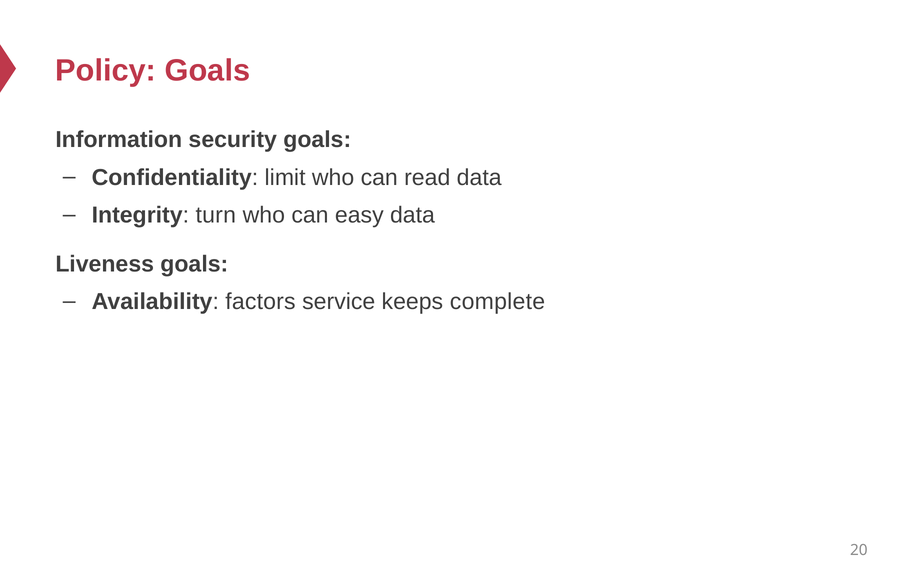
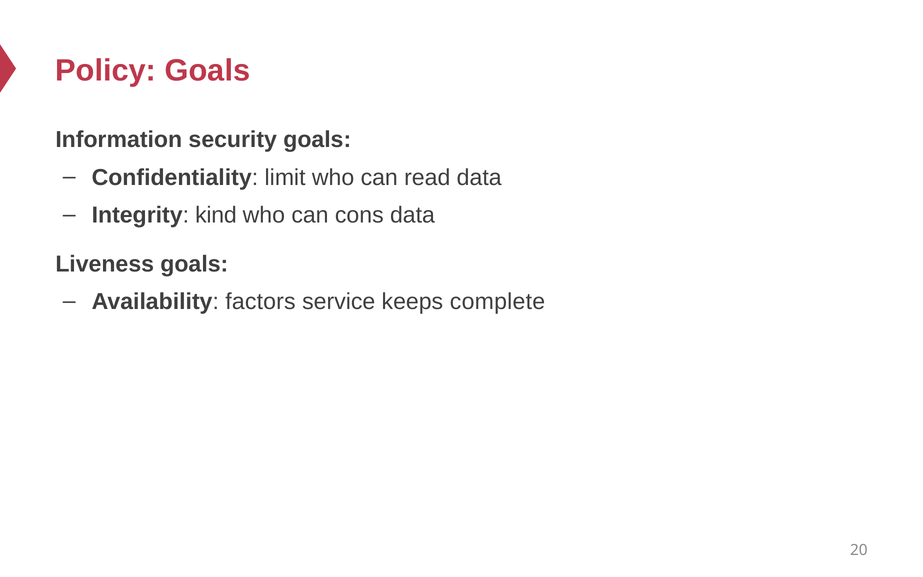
turn: turn -> kind (216, 215)
easy: easy -> cons (359, 215)
